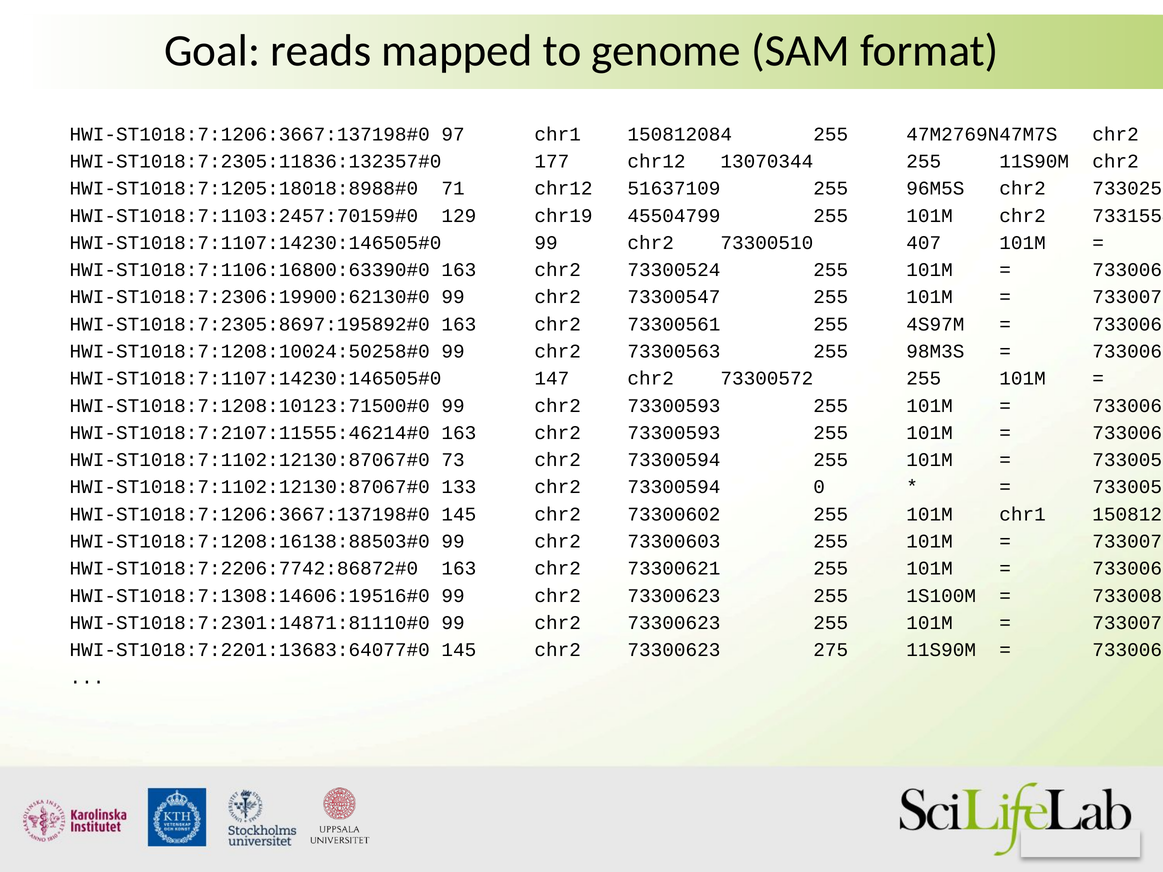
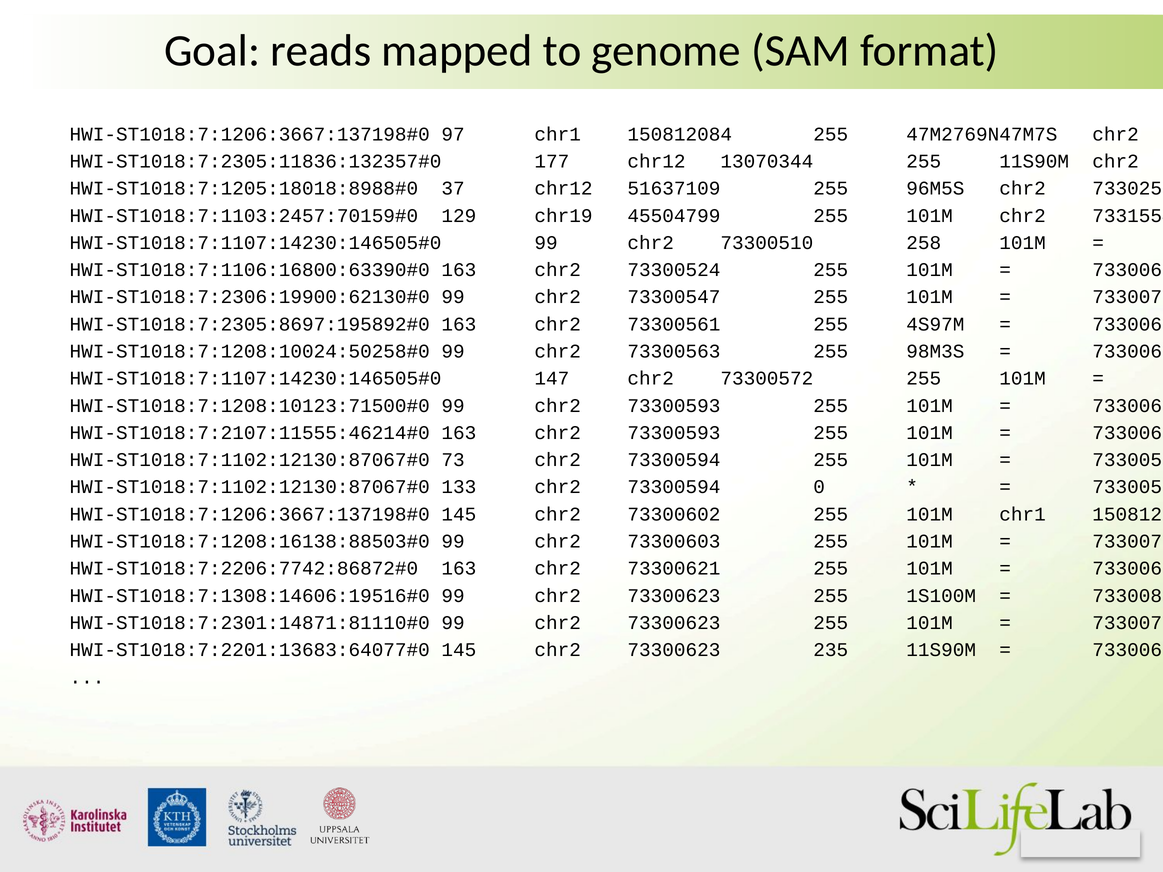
71: 71 -> 37 (453, 189)
407: 407 -> 258 (924, 243)
275: 275 -> 235 (831, 650)
